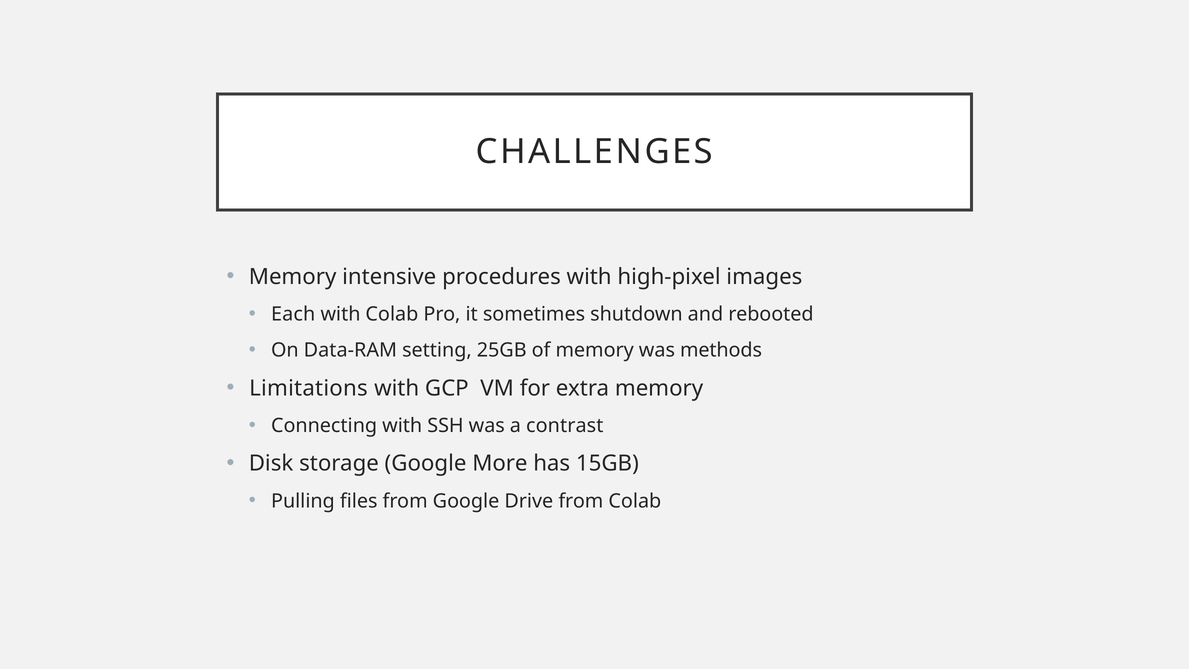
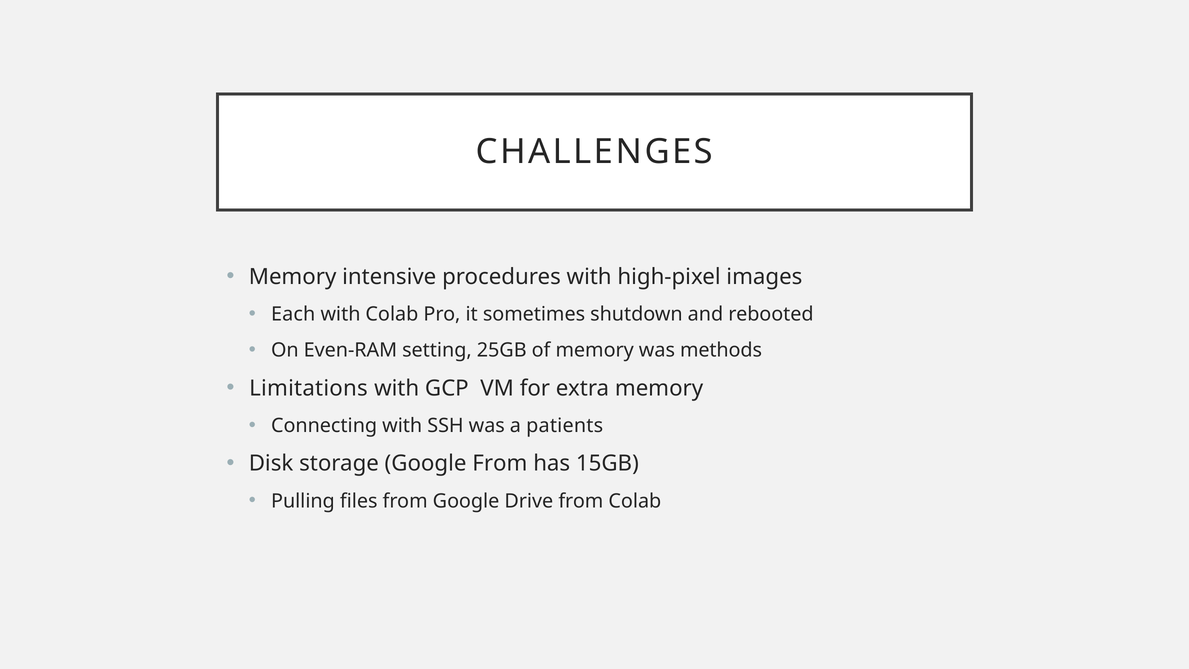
Data-RAM: Data-RAM -> Even-RAM (350, 350)
contrast: contrast -> patients (565, 426)
Google More: More -> From (500, 463)
